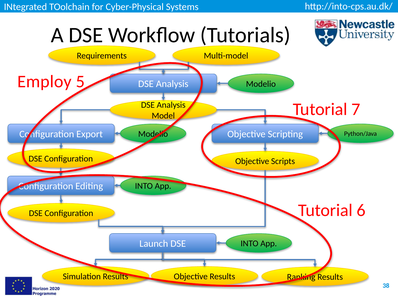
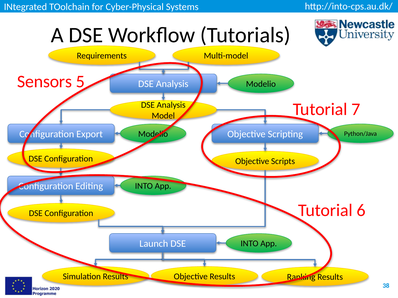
Employ: Employ -> Sensors (45, 82)
